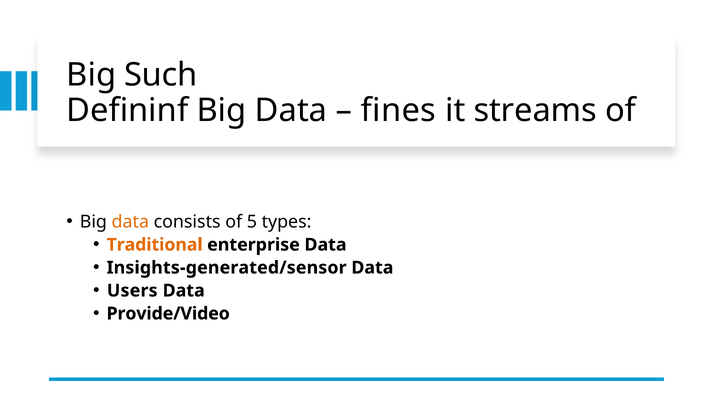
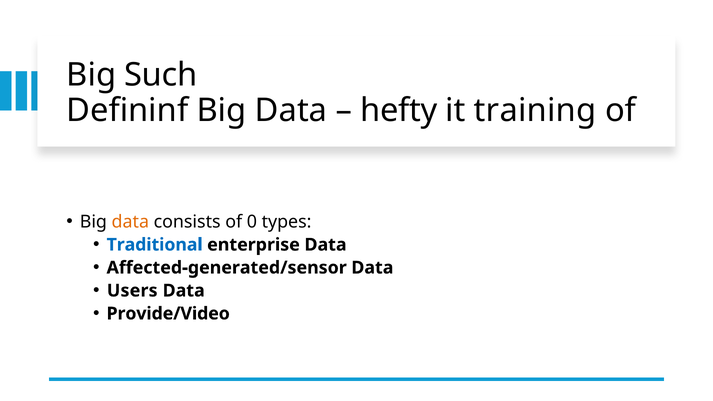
fines: fines -> hefty (399, 110)
streams: streams -> training (535, 110)
5: 5 -> 0 (252, 222)
Traditional colour: orange -> blue (155, 245)
Insights-generated/sensor: Insights-generated/sensor -> Affected-generated/sensor (227, 268)
